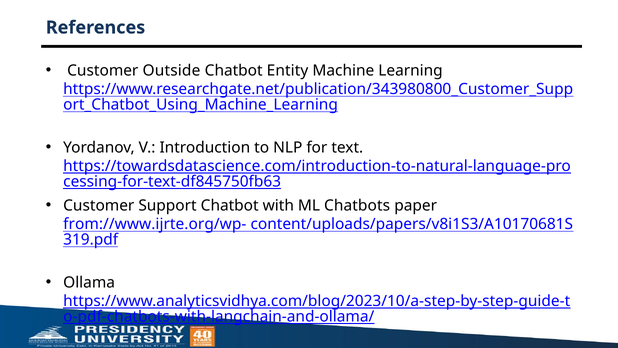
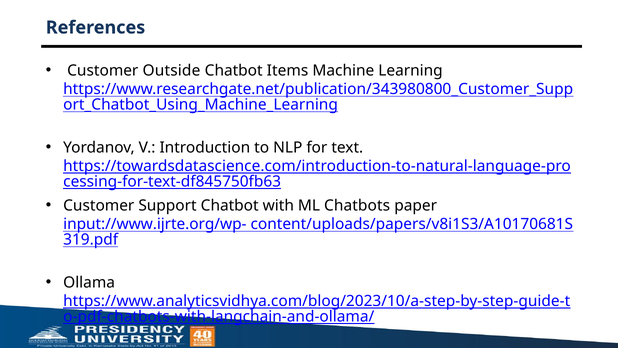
Entity: Entity -> Items (288, 71)
from://www.ijrte.org/wp-: from://www.ijrte.org/wp- -> input://www.ijrte.org/wp- (155, 224)
